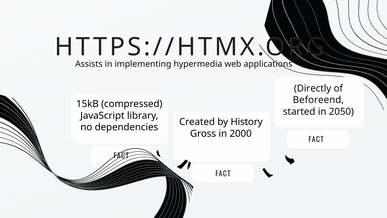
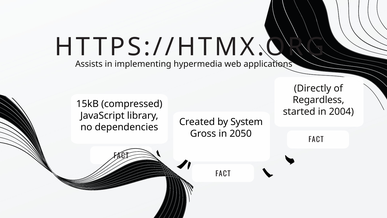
Beforeend: Beforeend -> Regardless (318, 100)
2050: 2050 -> 2004 (341, 111)
History: History -> System (247, 122)
2000: 2000 -> 2050 (241, 133)
